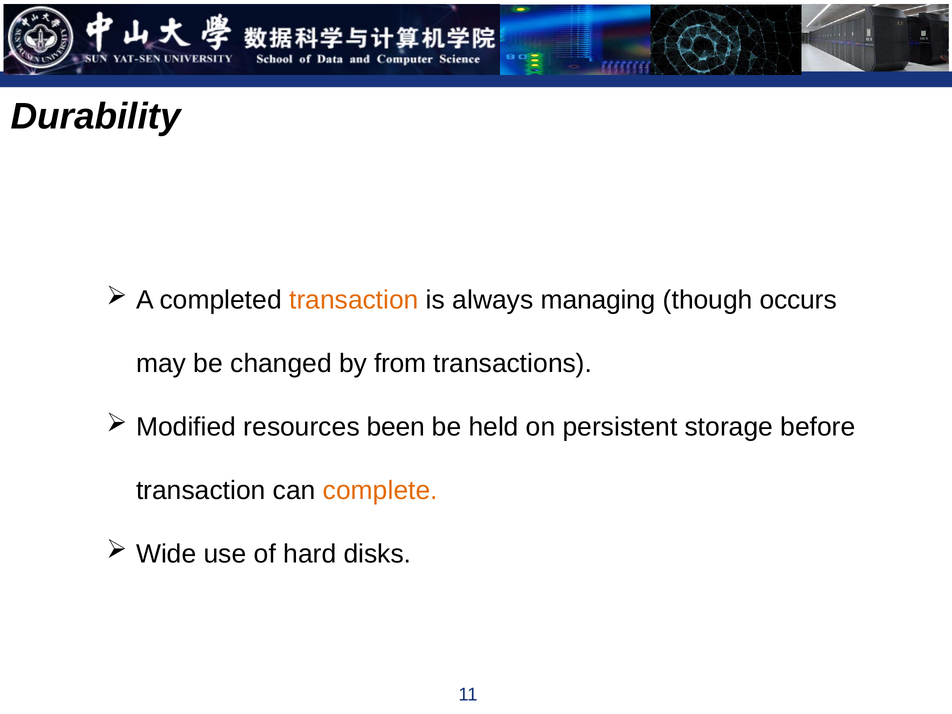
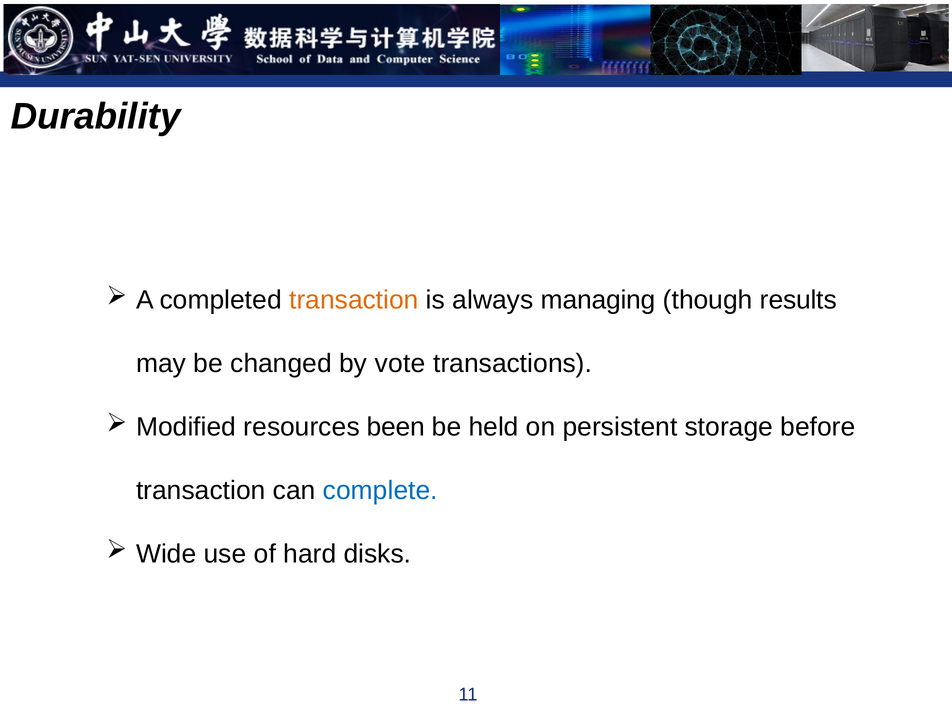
occurs: occurs -> results (798, 300)
from: from -> vote (400, 364)
complete colour: orange -> blue (380, 491)
